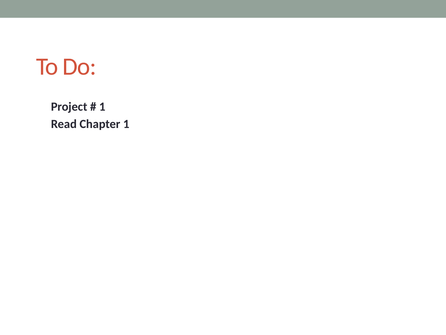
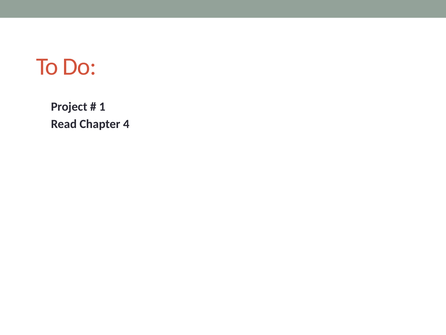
Chapter 1: 1 -> 4 (126, 124)
